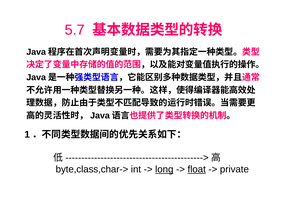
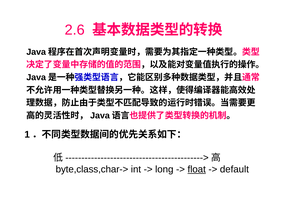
5.7: 5.7 -> 2.6 (75, 30)
long underline: present -> none (164, 169)
private: private -> default (234, 169)
